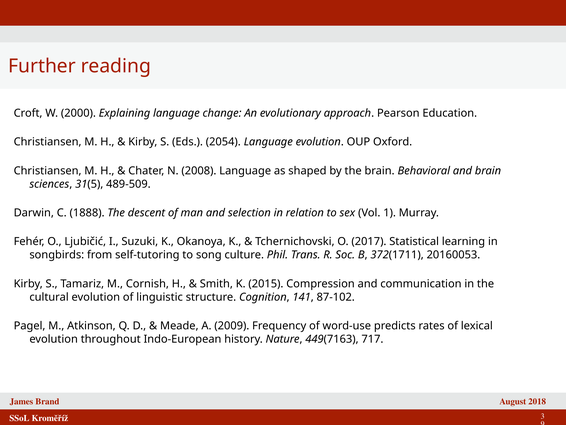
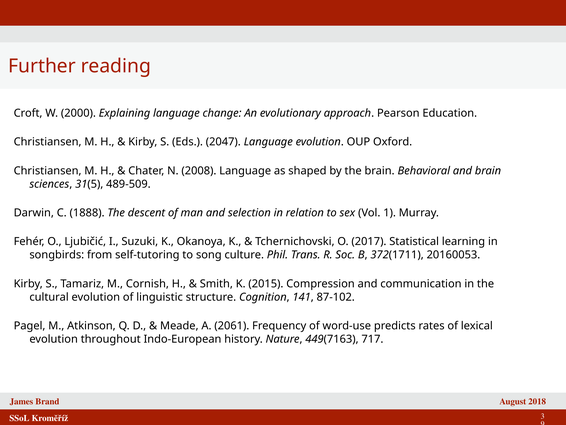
2054: 2054 -> 2047 (223, 142)
2009: 2009 -> 2061 (232, 325)
